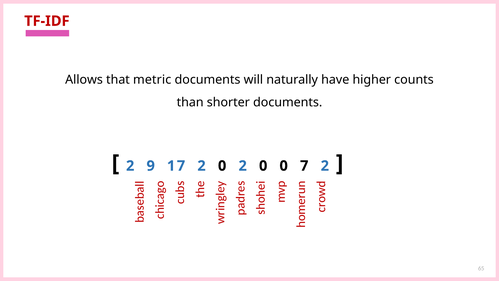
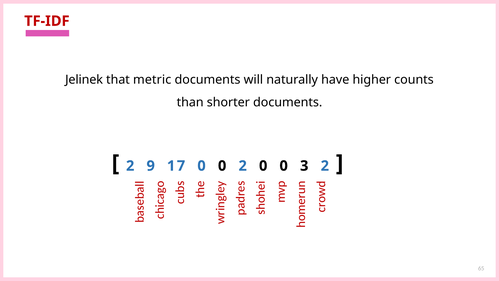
Allows: Allows -> Jelinek (84, 80)
17 2: 2 -> 0 (202, 166)
7: 7 -> 3 (304, 166)
